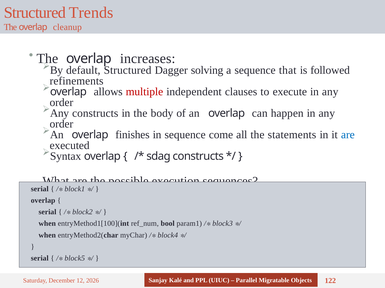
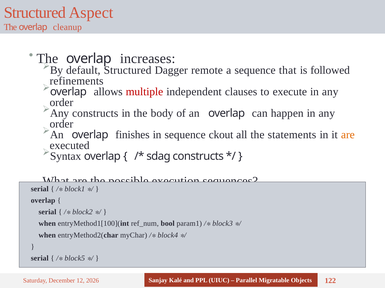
Trends: Trends -> Aspect (91, 13)
solving: solving -> remote (207, 70)
come: come -> ckout (221, 135)
are colour: blue -> orange (348, 135)
